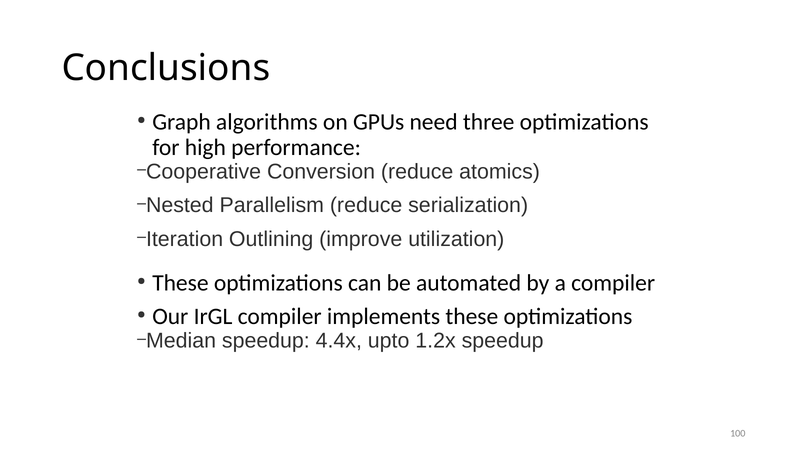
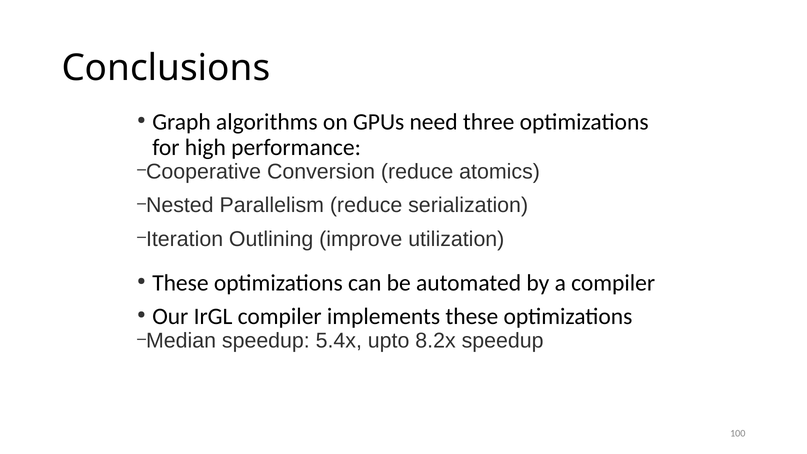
4.4x: 4.4x -> 5.4x (339, 341)
1.2x: 1.2x -> 8.2x (436, 341)
